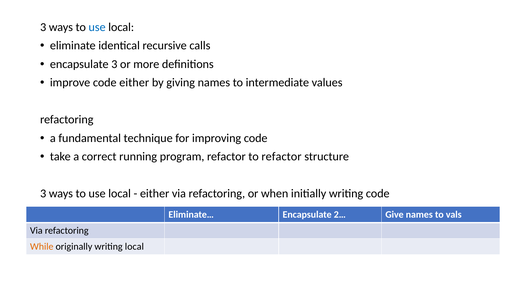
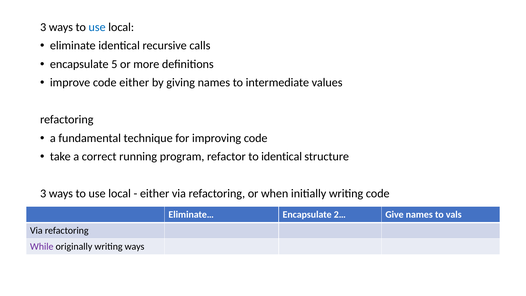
encapsulate 3: 3 -> 5 (114, 64)
to refactor: refactor -> identical (282, 157)
While colour: orange -> purple (42, 247)
writing local: local -> ways (135, 247)
